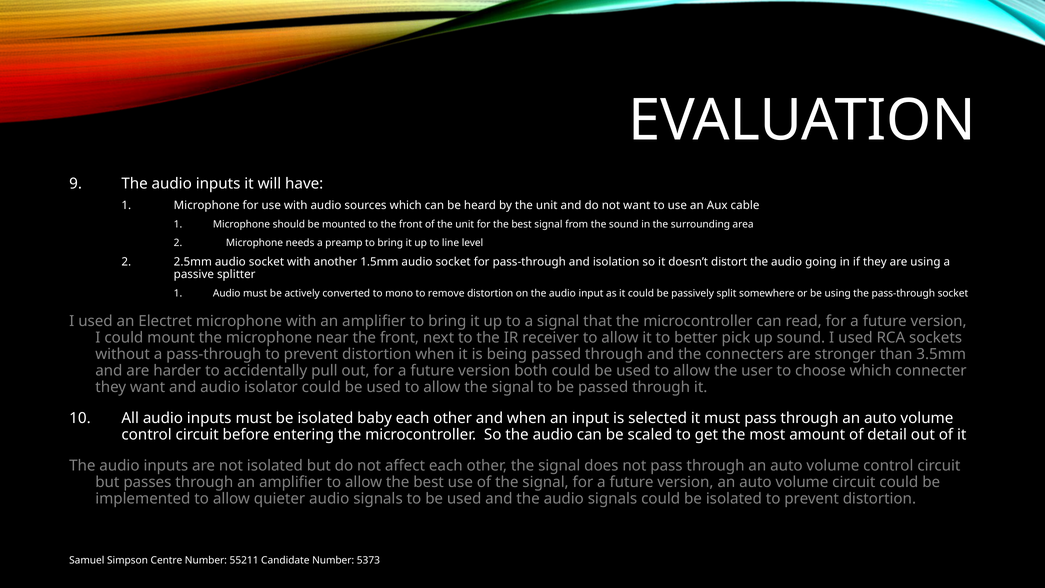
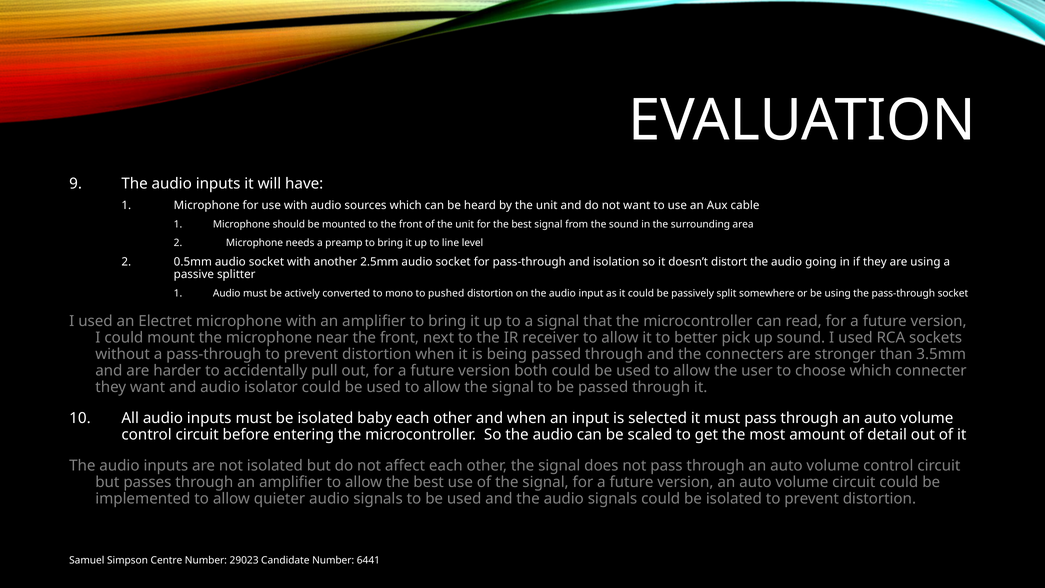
2.5mm: 2.5mm -> 0.5mm (193, 262)
1.5mm: 1.5mm -> 2.5mm (379, 262)
remove: remove -> pushed (446, 293)
55211: 55211 -> 29023 (244, 560)
5373: 5373 -> 6441 (368, 560)
